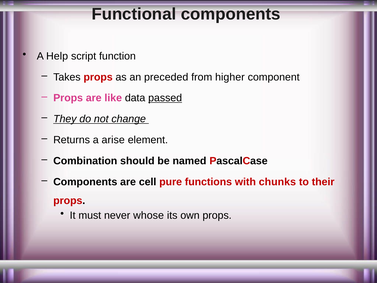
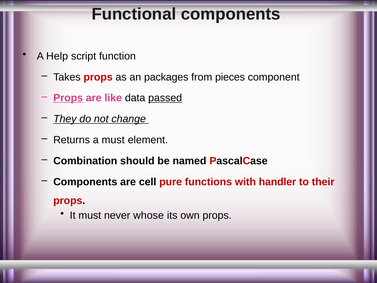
preceded: preceded -> packages (166, 77)
higher: higher -> pieces (230, 77)
Props underline: none -> present (68, 98)
a arise: arise -> must (113, 140)
chunks: chunks -> handler (277, 182)
